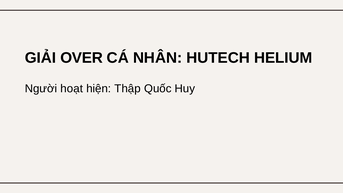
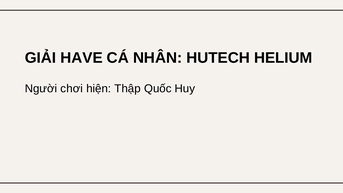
OVER: OVER -> HAVE (82, 58)
hoạt: hoạt -> chơi (72, 88)
